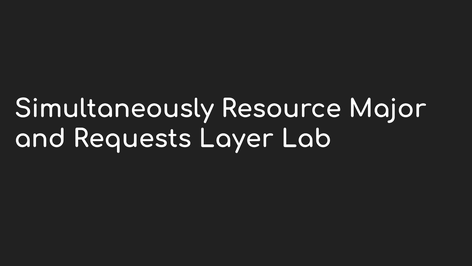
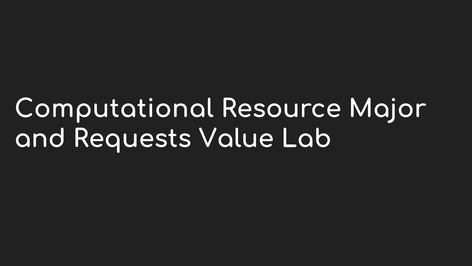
Simultaneously: Simultaneously -> Computational (114, 109)
Layer: Layer -> Value (236, 139)
